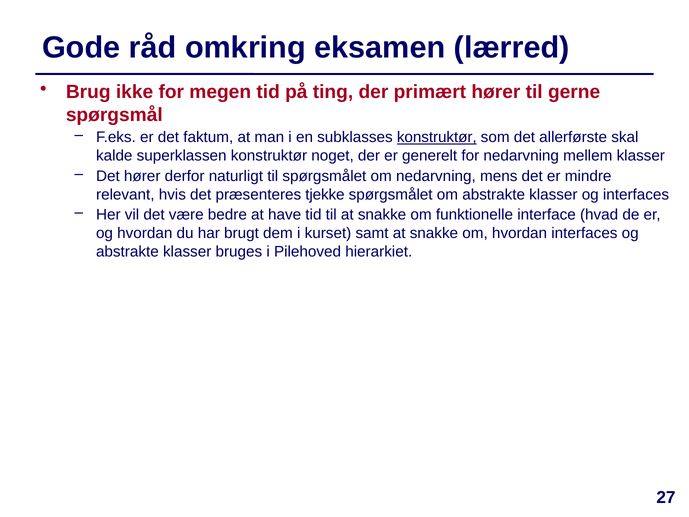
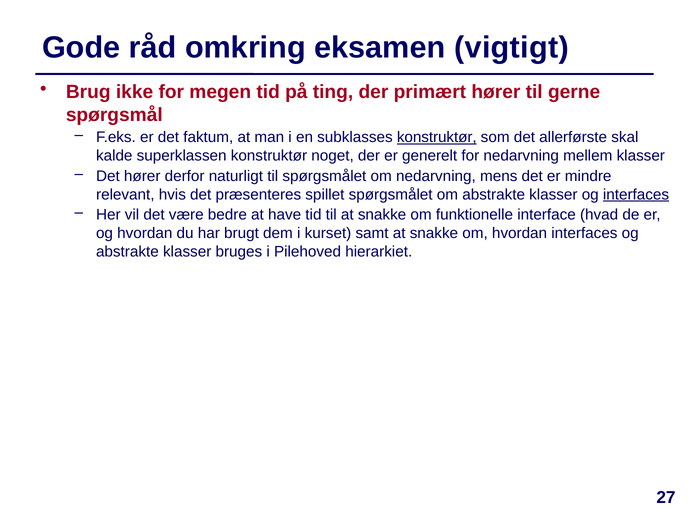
lærred: lærred -> vigtigt (512, 47)
tjekke: tjekke -> spillet (325, 194)
interfaces underline: none -> present (636, 194)
